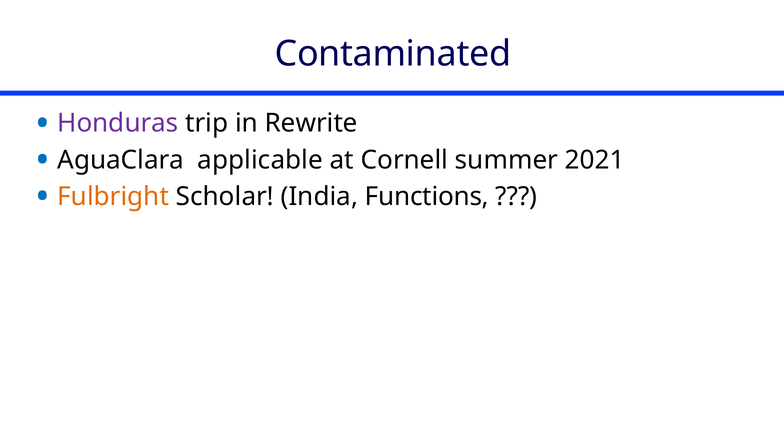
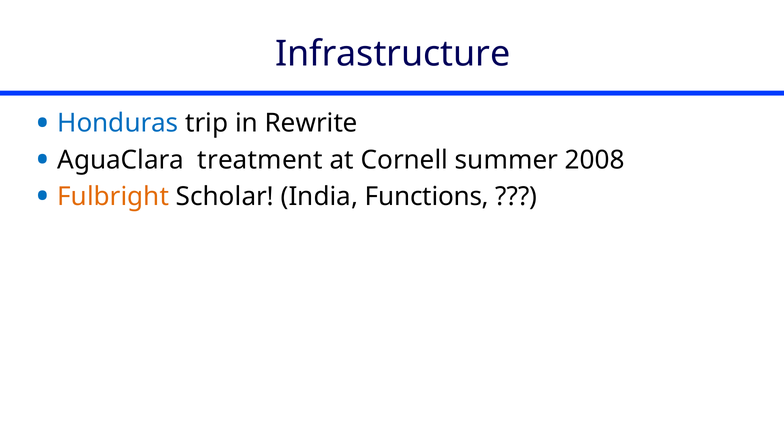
Contaminated: Contaminated -> Infrastructure (393, 54)
Honduras colour: purple -> blue (118, 123)
applicable: applicable -> treatment (260, 160)
2021: 2021 -> 2008 (595, 160)
